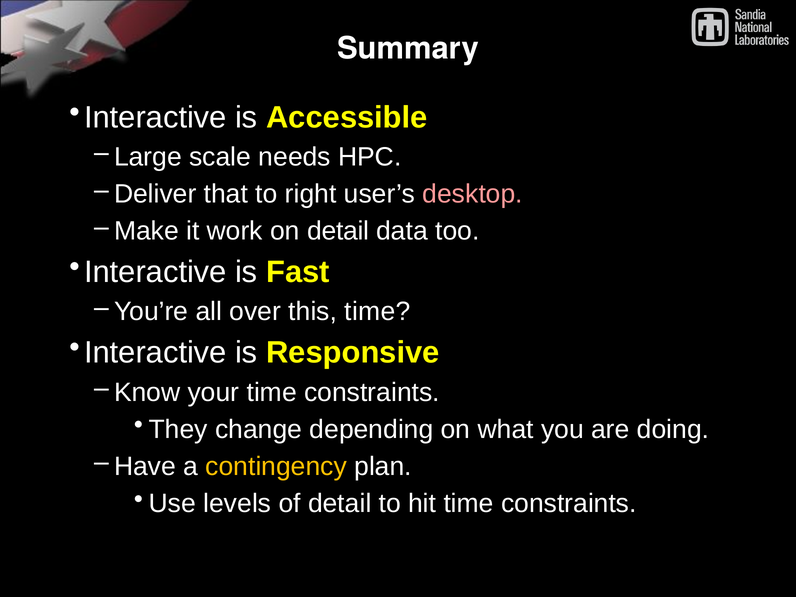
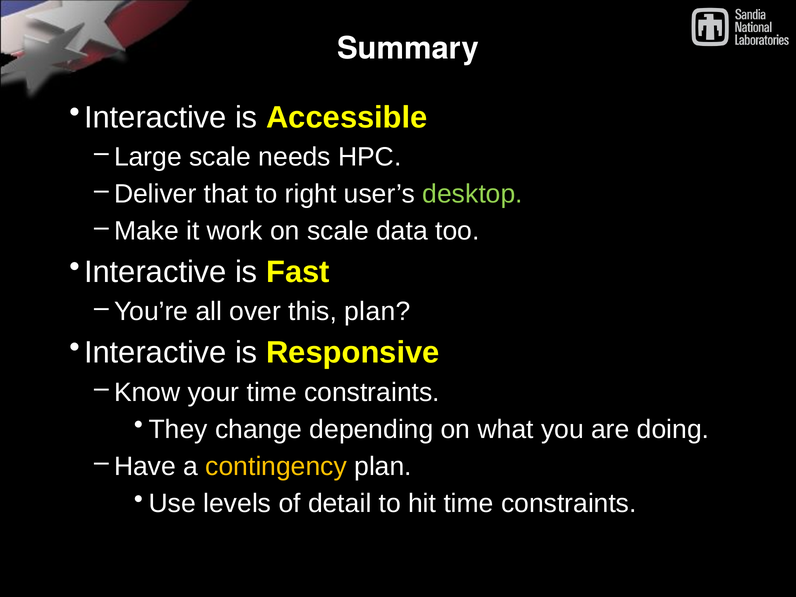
desktop colour: pink -> light green (473, 194)
on detail: detail -> scale (338, 231)
this time: time -> plan (377, 312)
